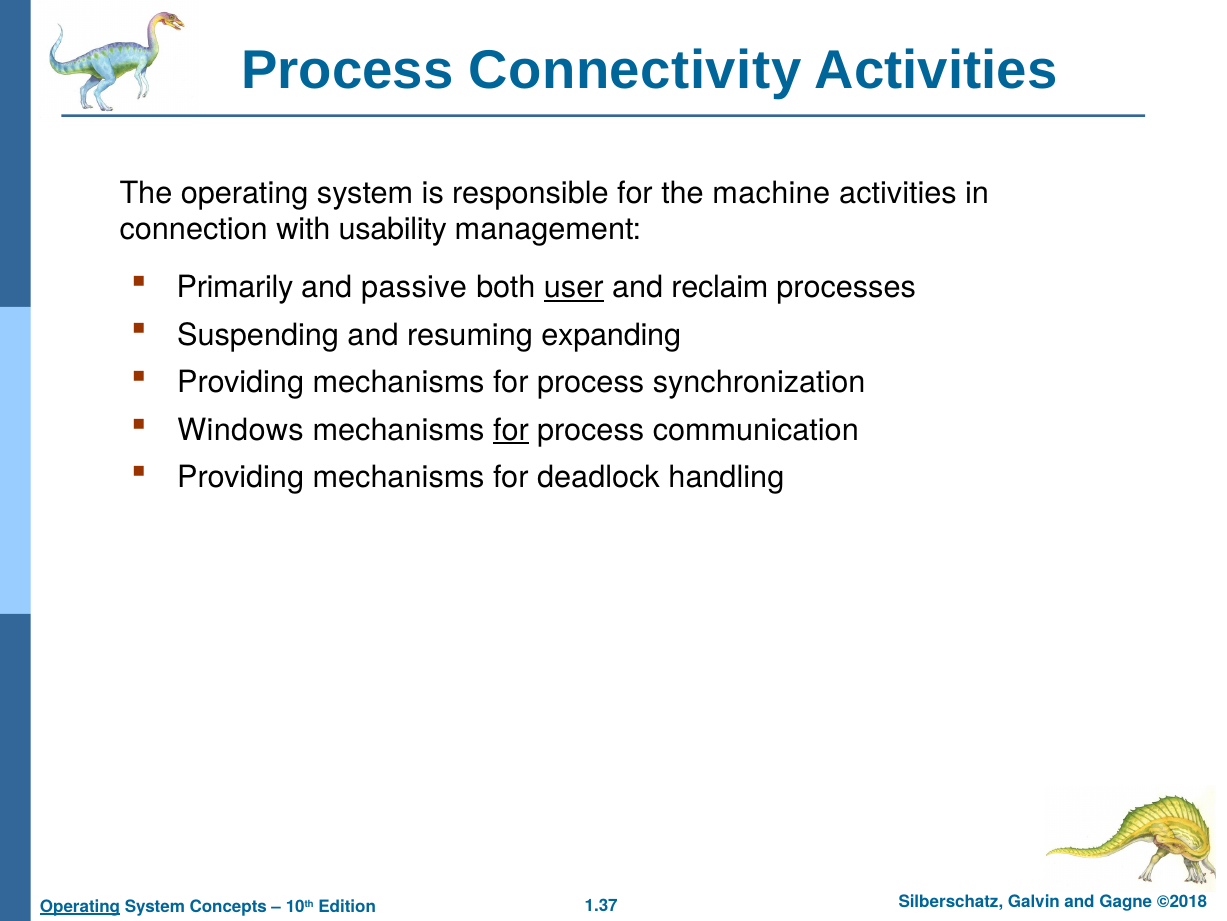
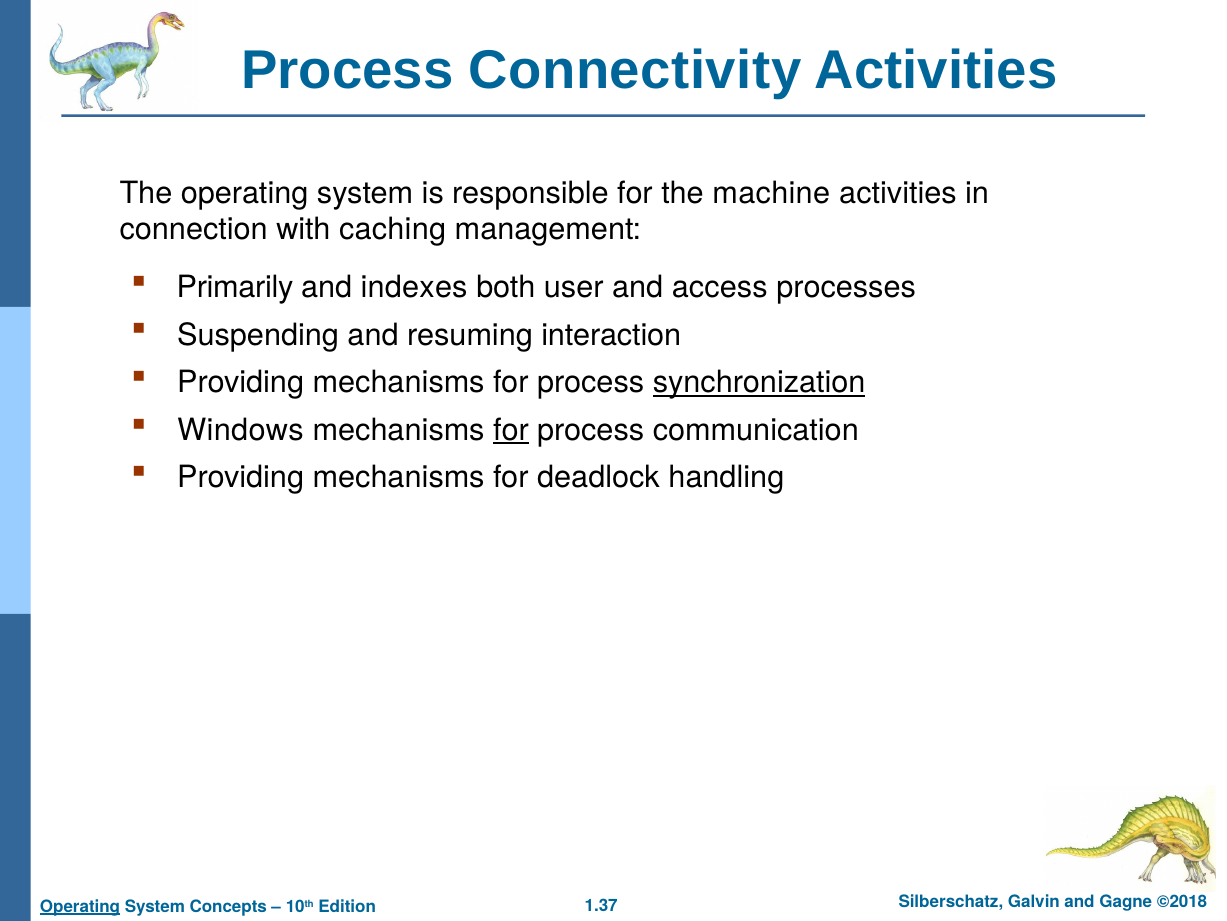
usability: usability -> caching (393, 230)
passive: passive -> indexes (414, 287)
user underline: present -> none (574, 287)
reclaim: reclaim -> access (720, 287)
expanding: expanding -> interaction (611, 335)
synchronization underline: none -> present (759, 382)
